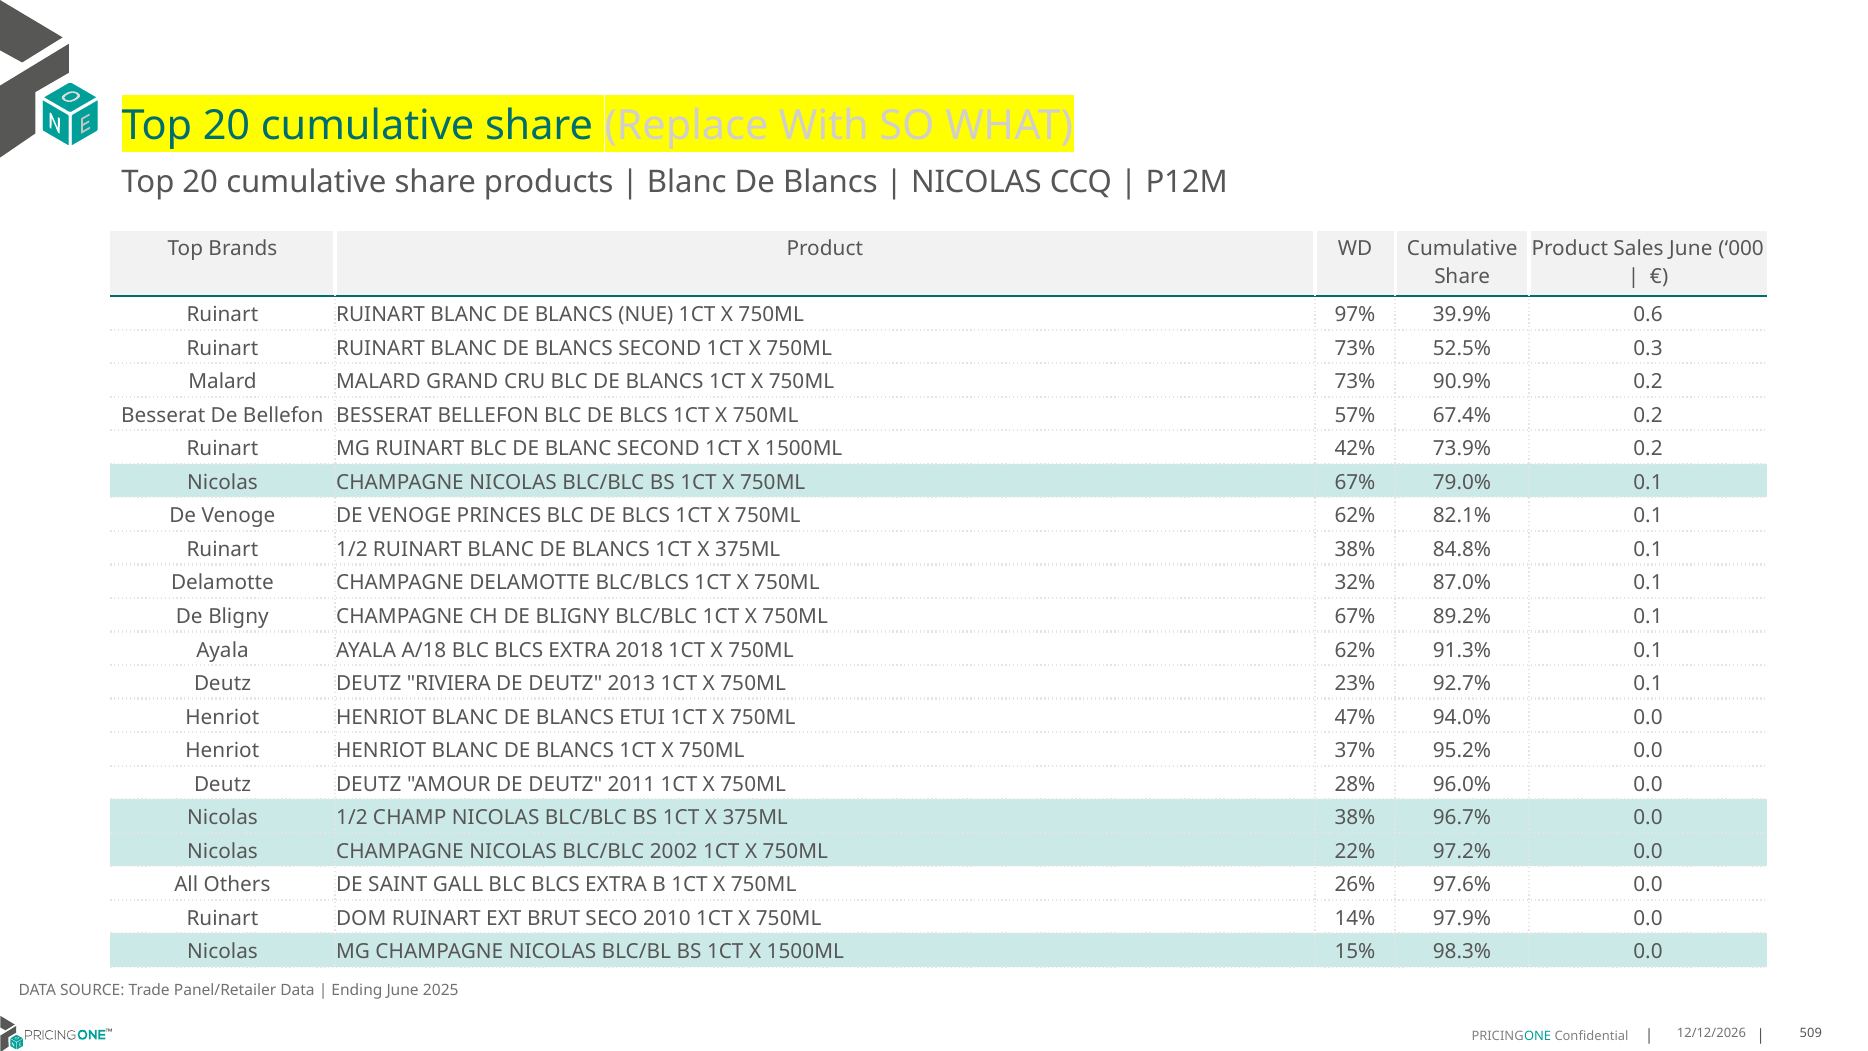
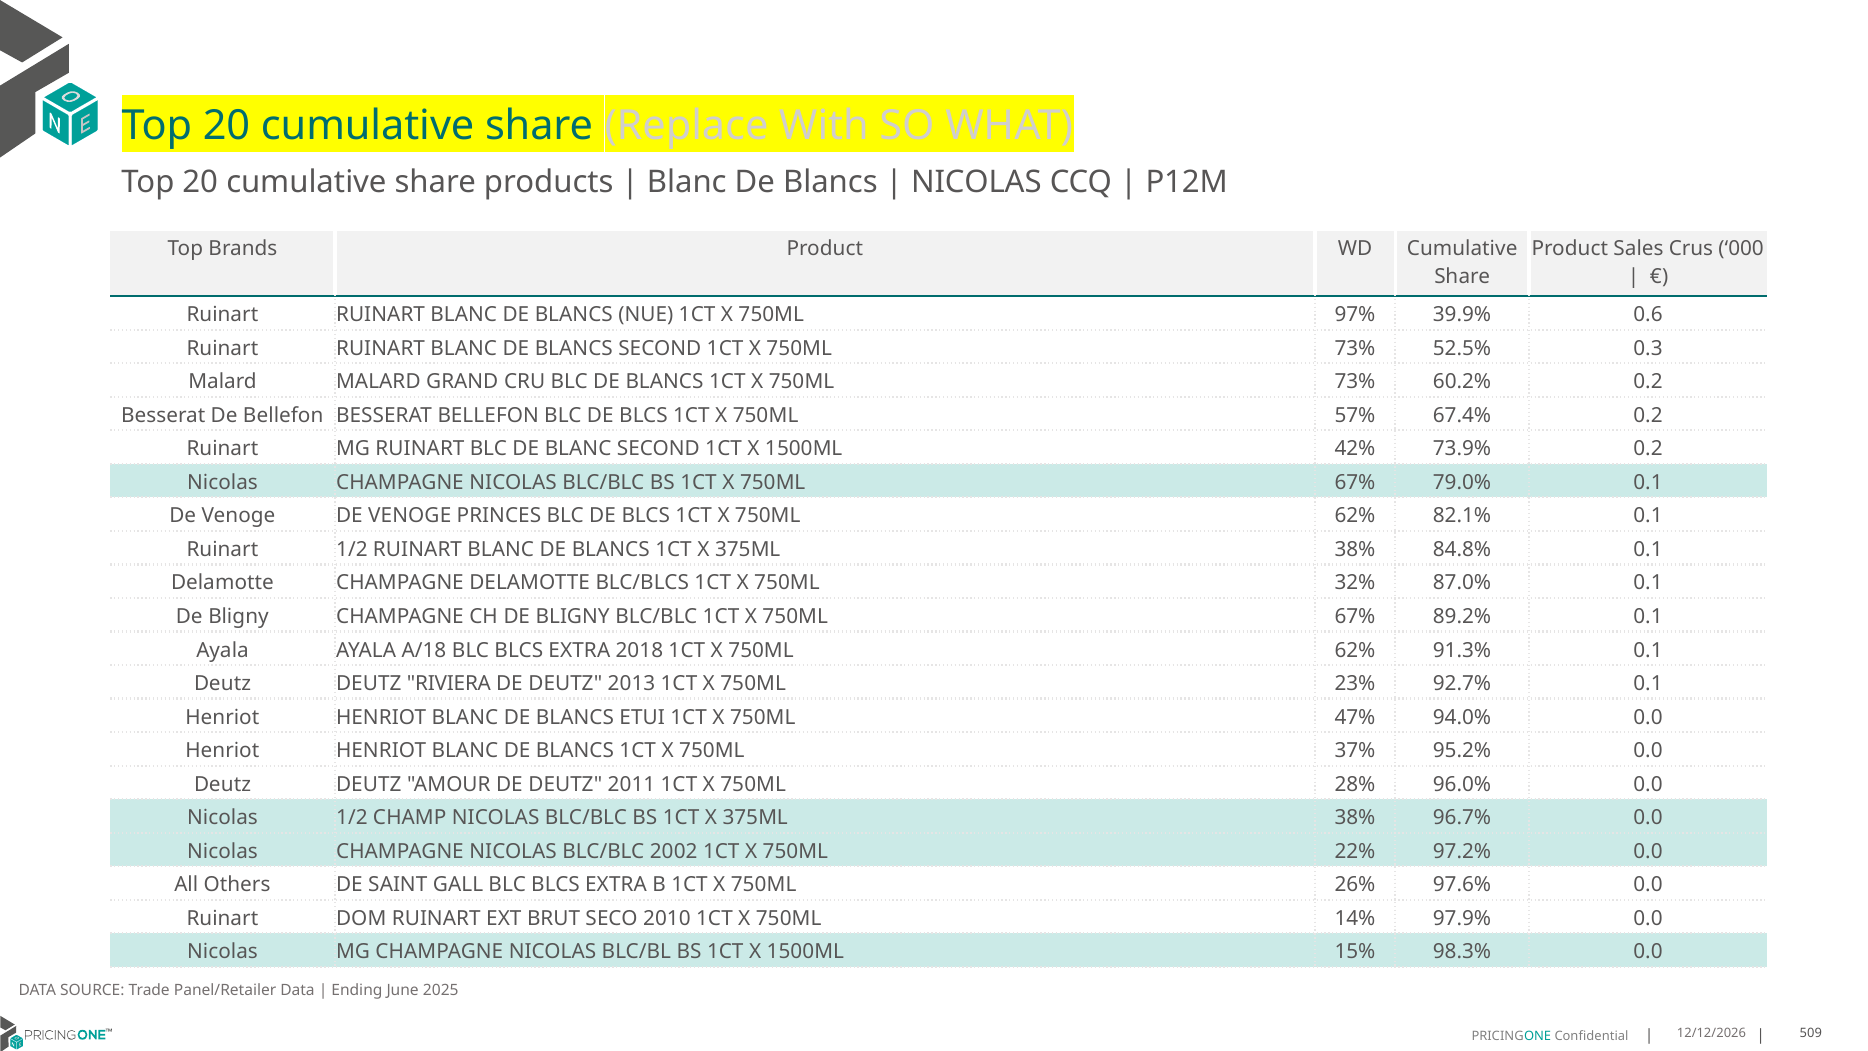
Sales June: June -> Crus (1691, 248)
90.9%: 90.9% -> 60.2% (1462, 382)
